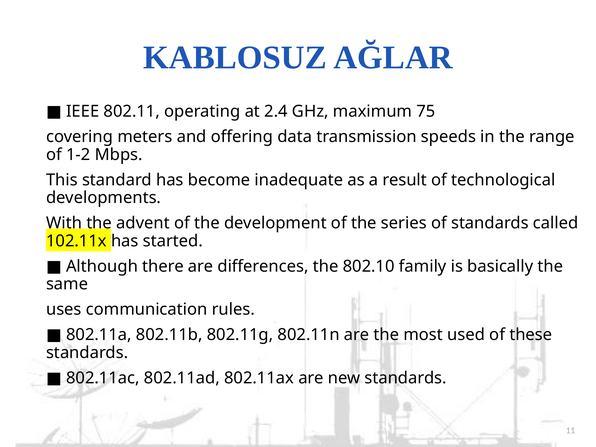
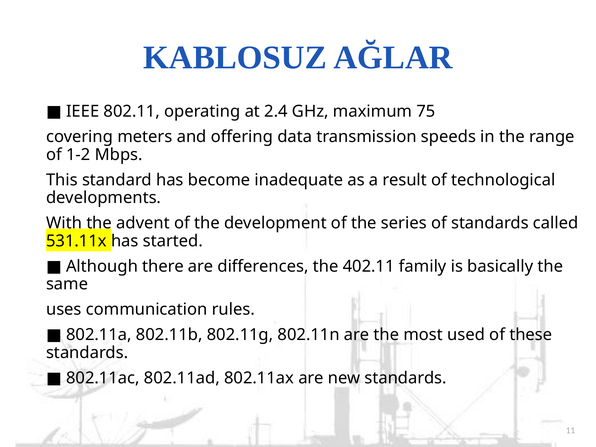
102.11x: 102.11x -> 531.11x (76, 241)
802.10: 802.10 -> 402.11 (369, 266)
